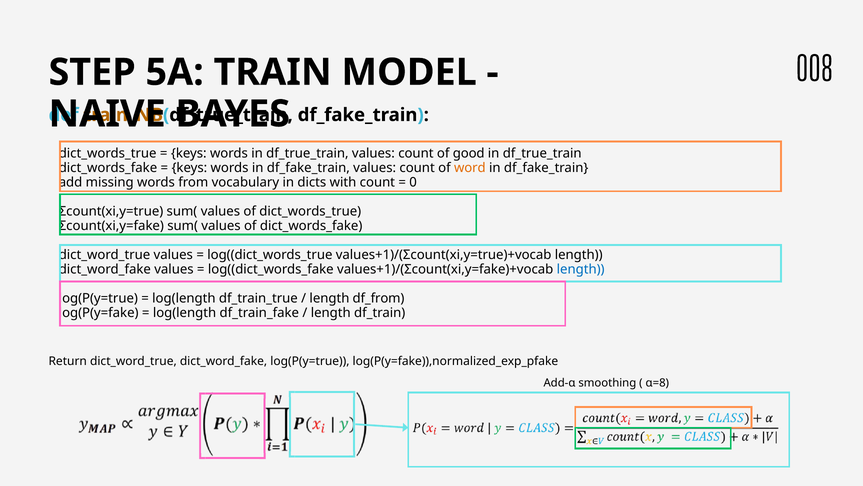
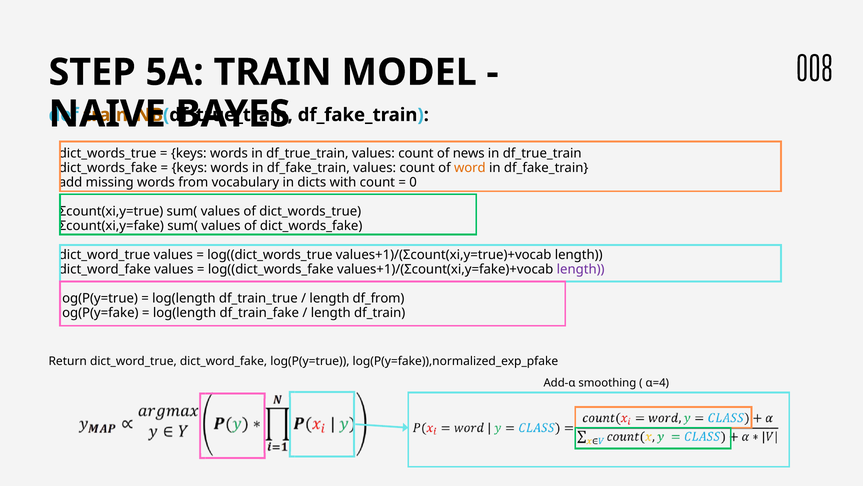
good: good -> news (469, 153)
length colour: blue -> purple (581, 269)
α=8: α=8 -> α=4 (657, 382)
